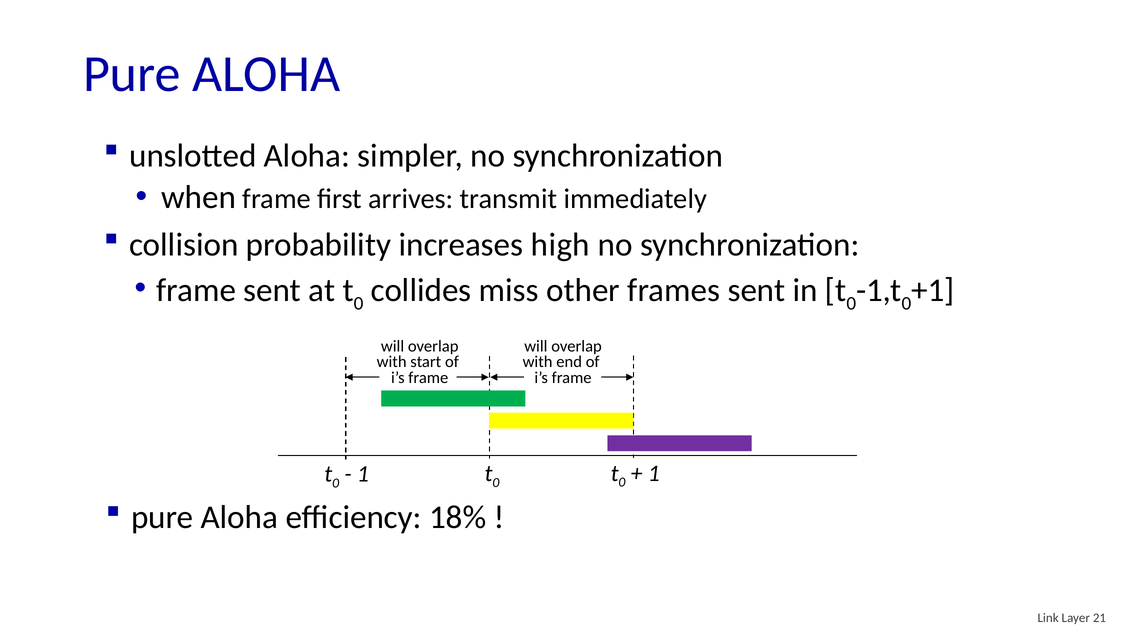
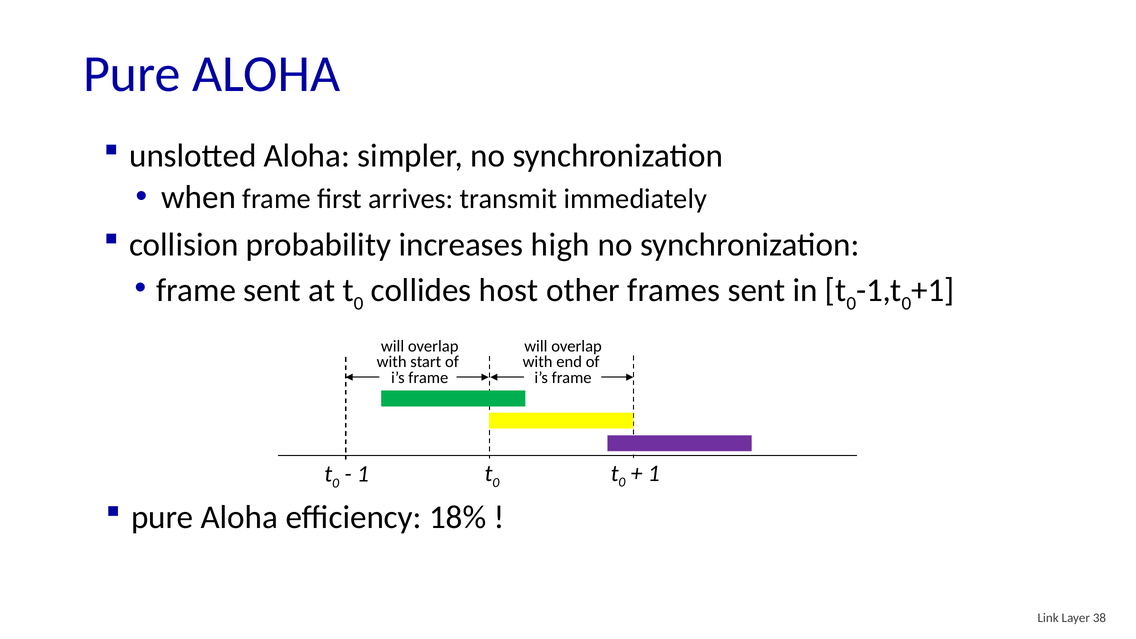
miss: miss -> host (509, 290)
21: 21 -> 38 (1099, 618)
